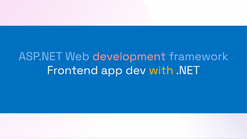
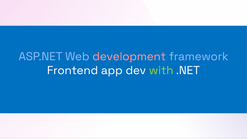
with colour: yellow -> light green (161, 70)
